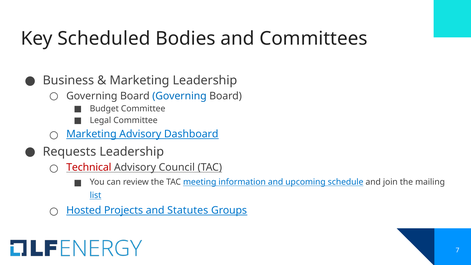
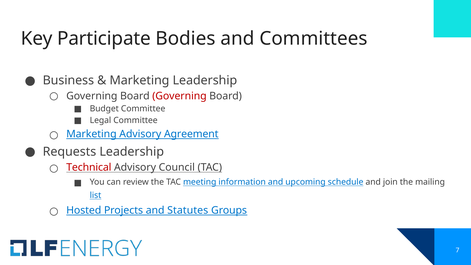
Scheduled: Scheduled -> Participate (104, 39)
Governing colour: blue -> red (179, 96)
Dashboard: Dashboard -> Agreement (191, 134)
